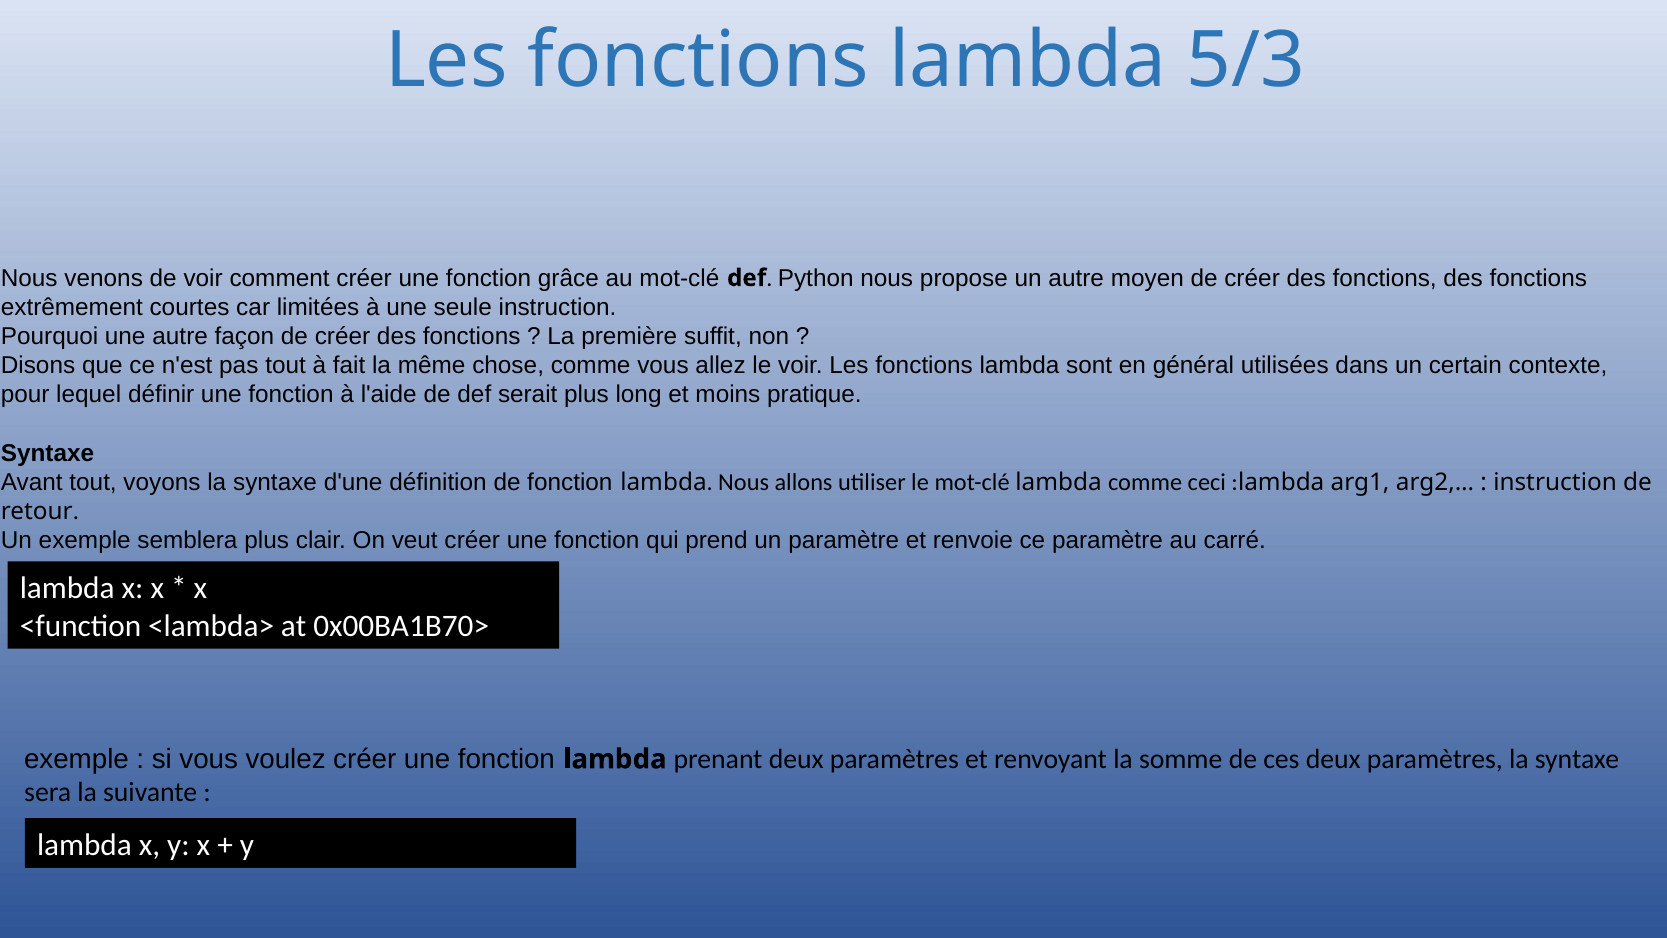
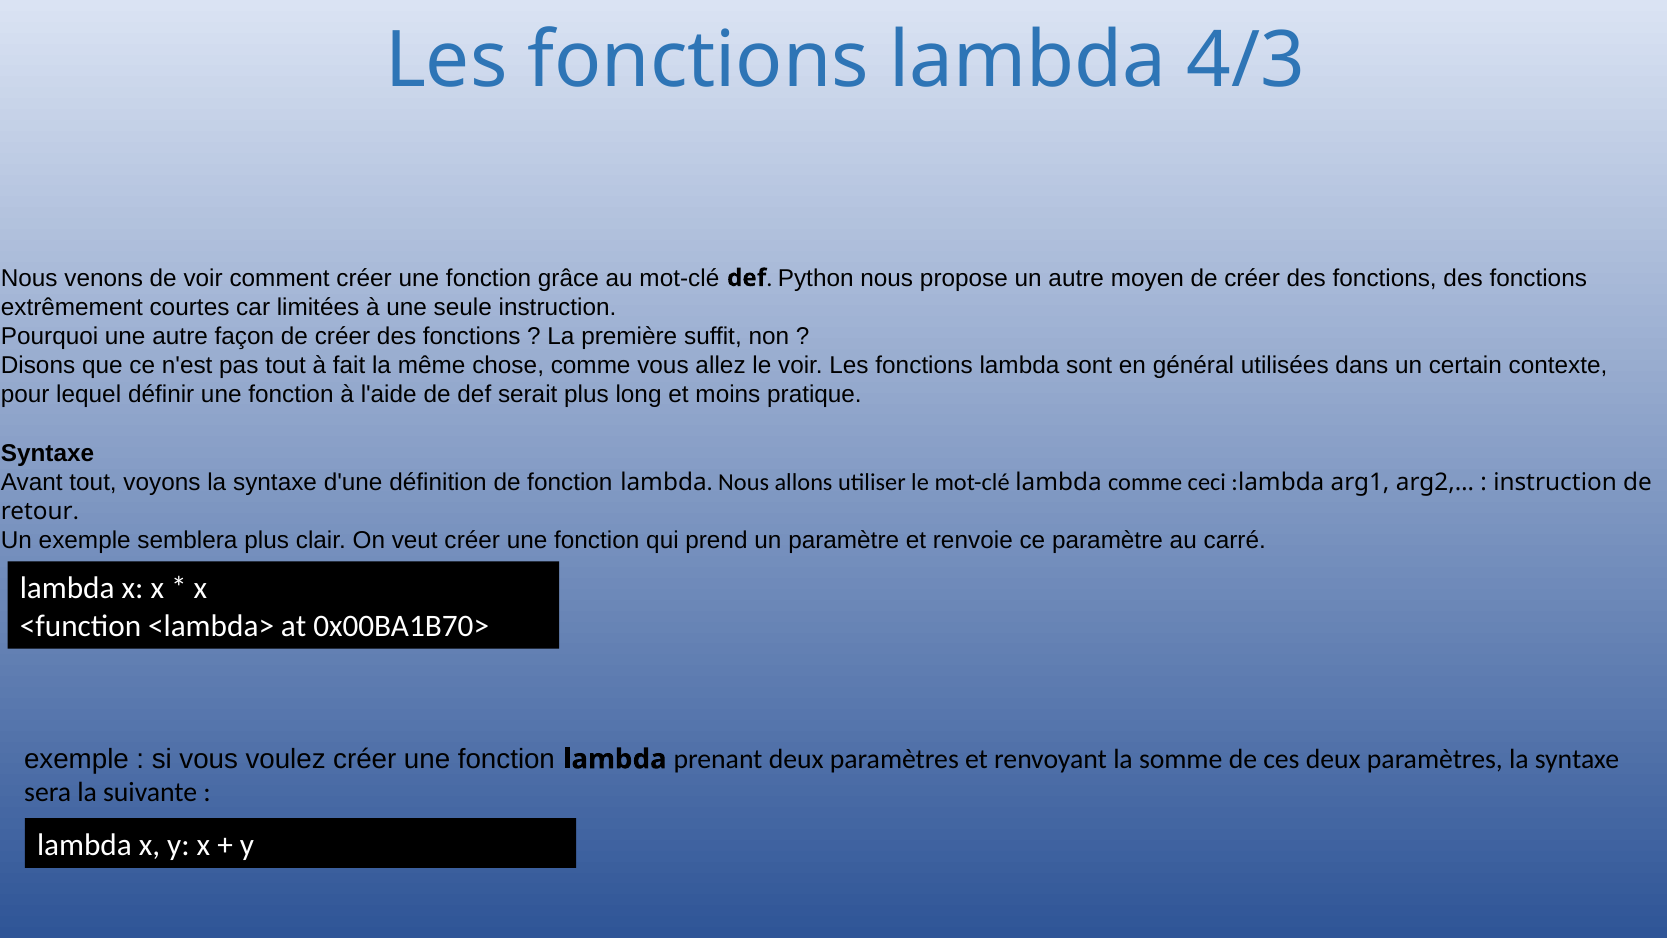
5/3: 5/3 -> 4/3 (1246, 61)
